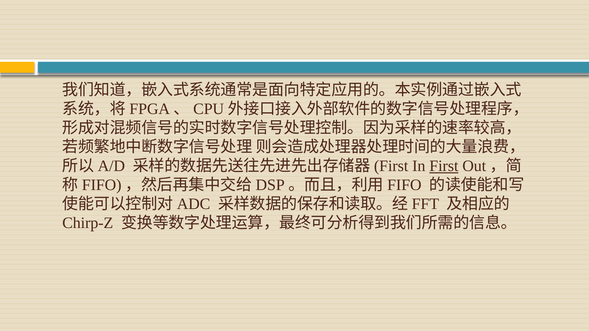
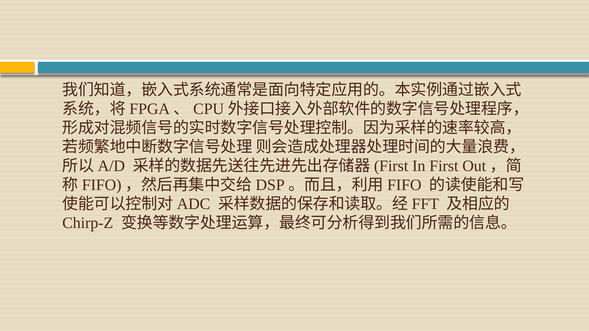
First underline: present -> none (444, 166)
